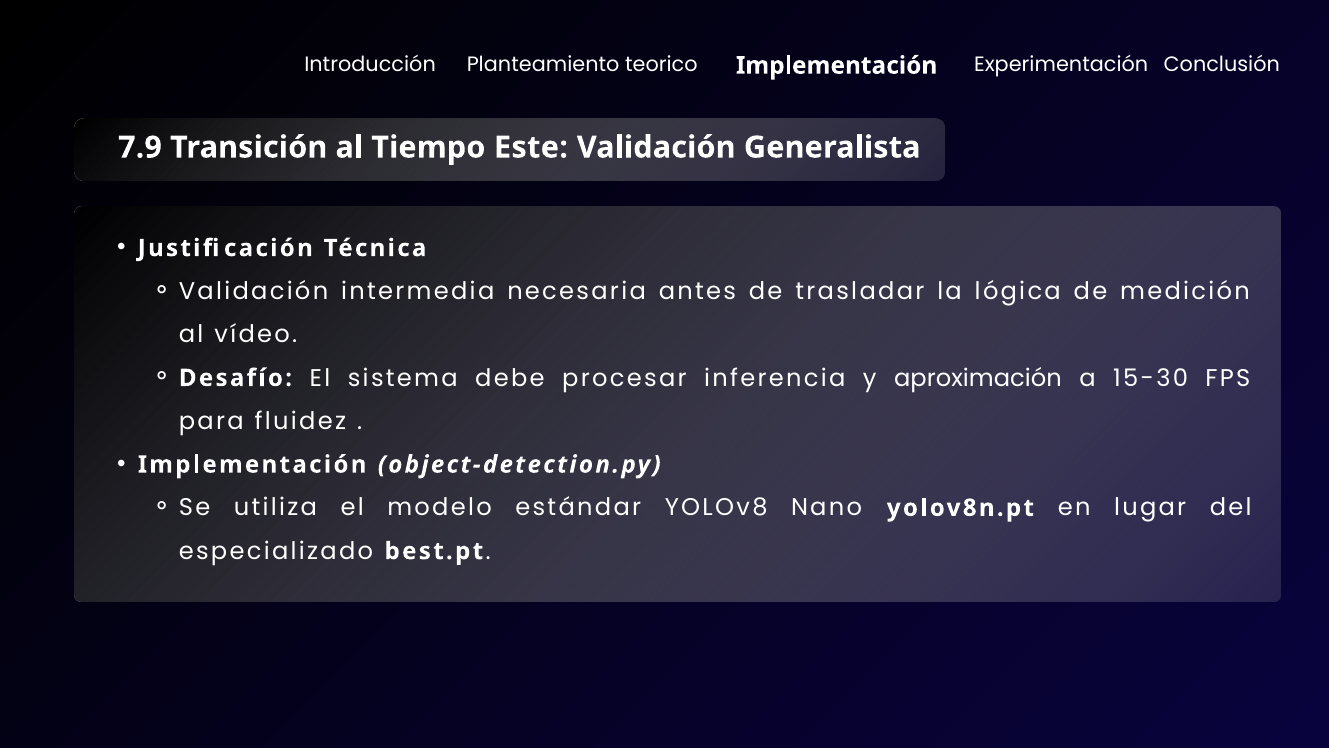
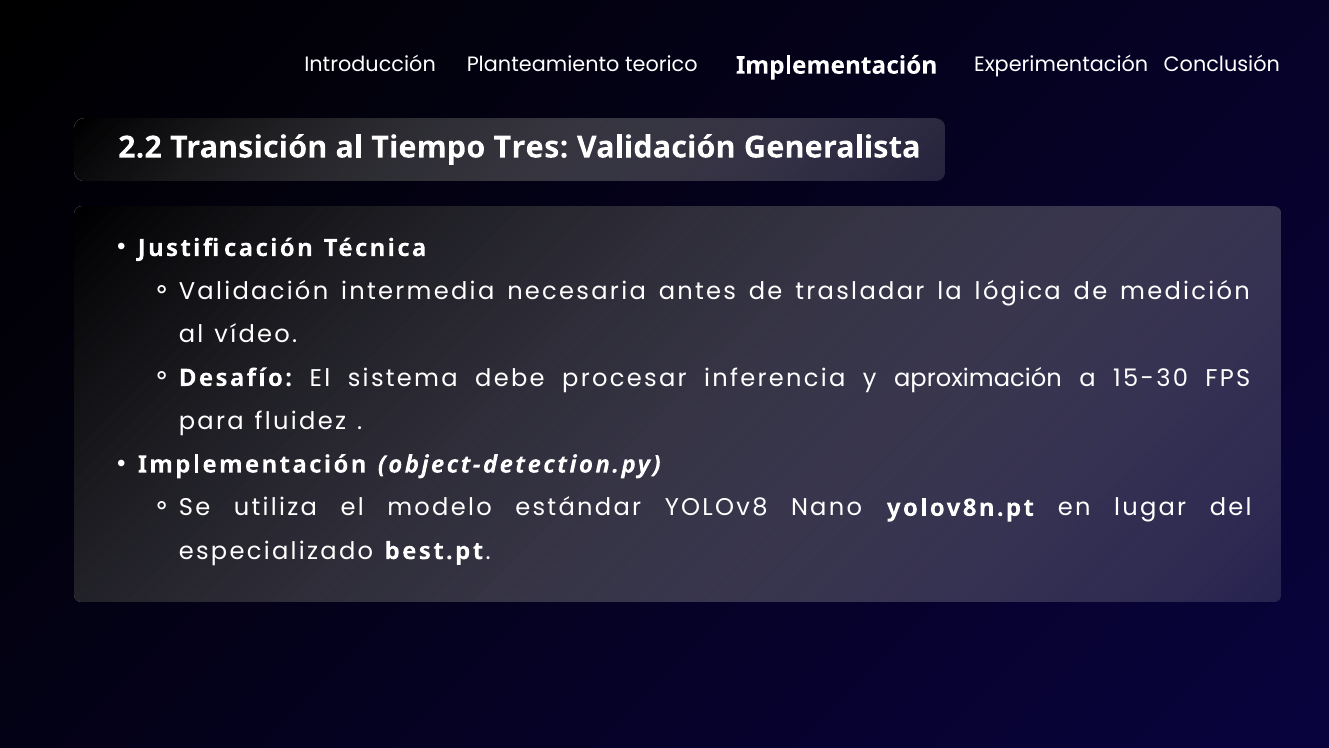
7.9: 7.9 -> 2.2 (140, 147)
Este: Este -> Tres (531, 147)
